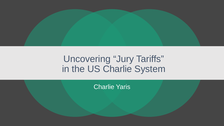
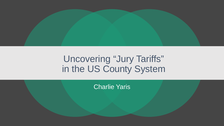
US Charlie: Charlie -> County (117, 69)
